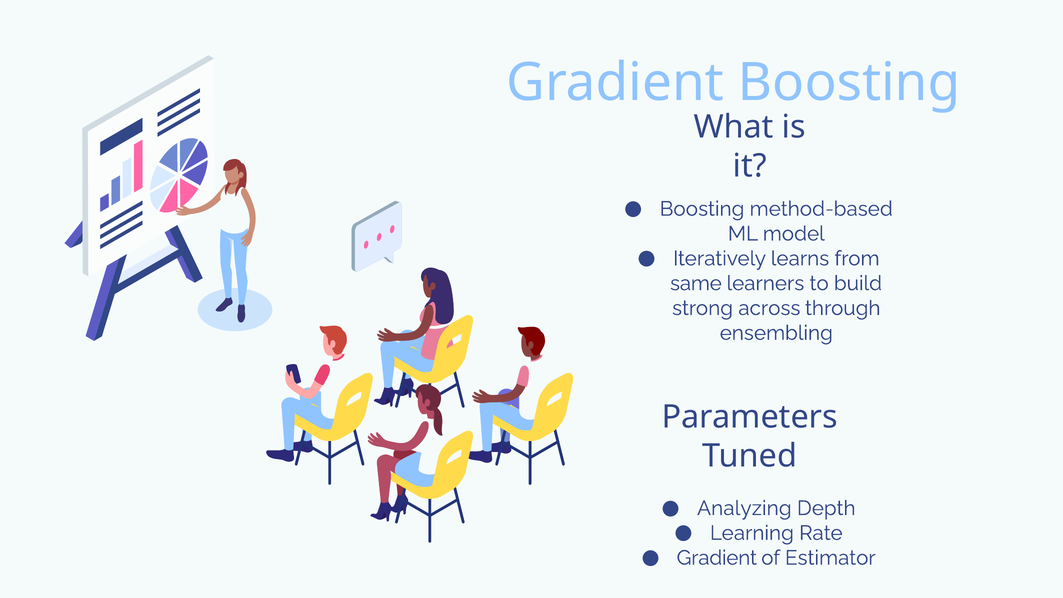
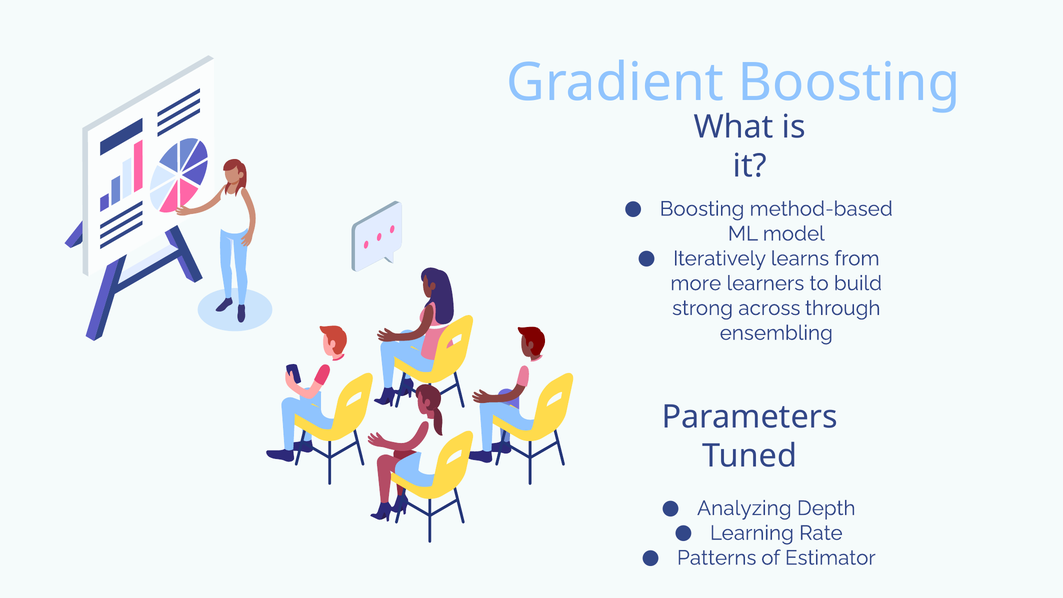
same: same -> more (696, 283)
Gradient: Gradient -> Patterns (717, 558)
